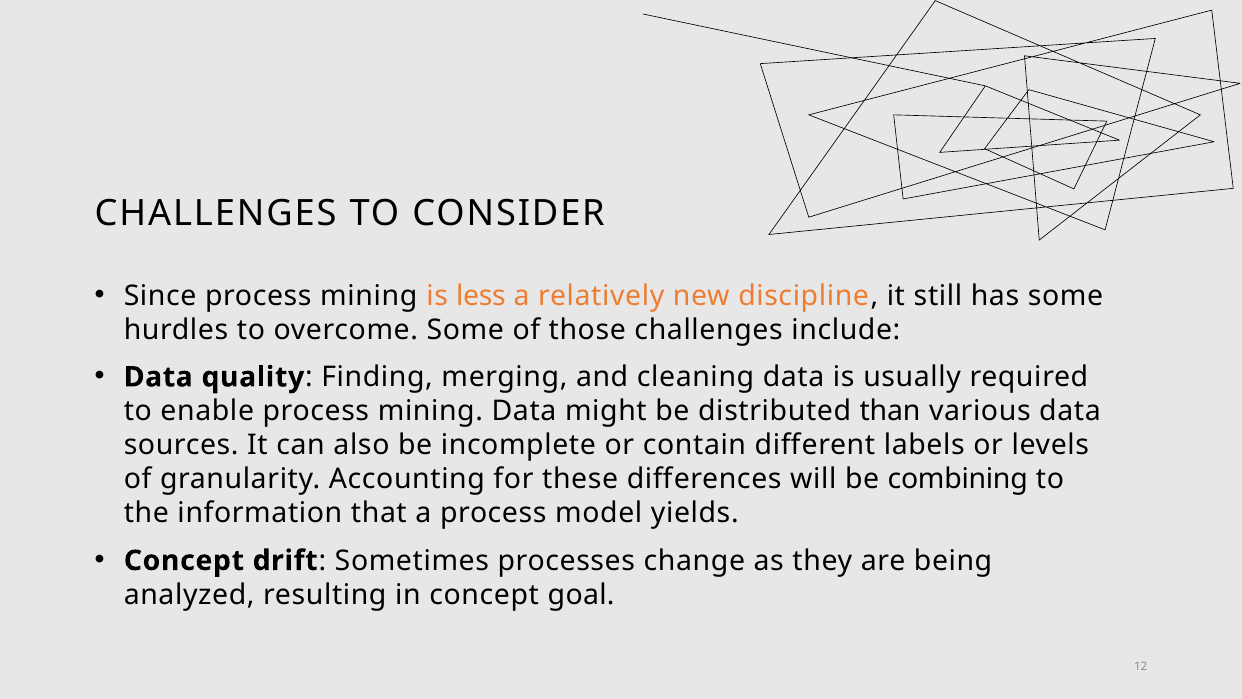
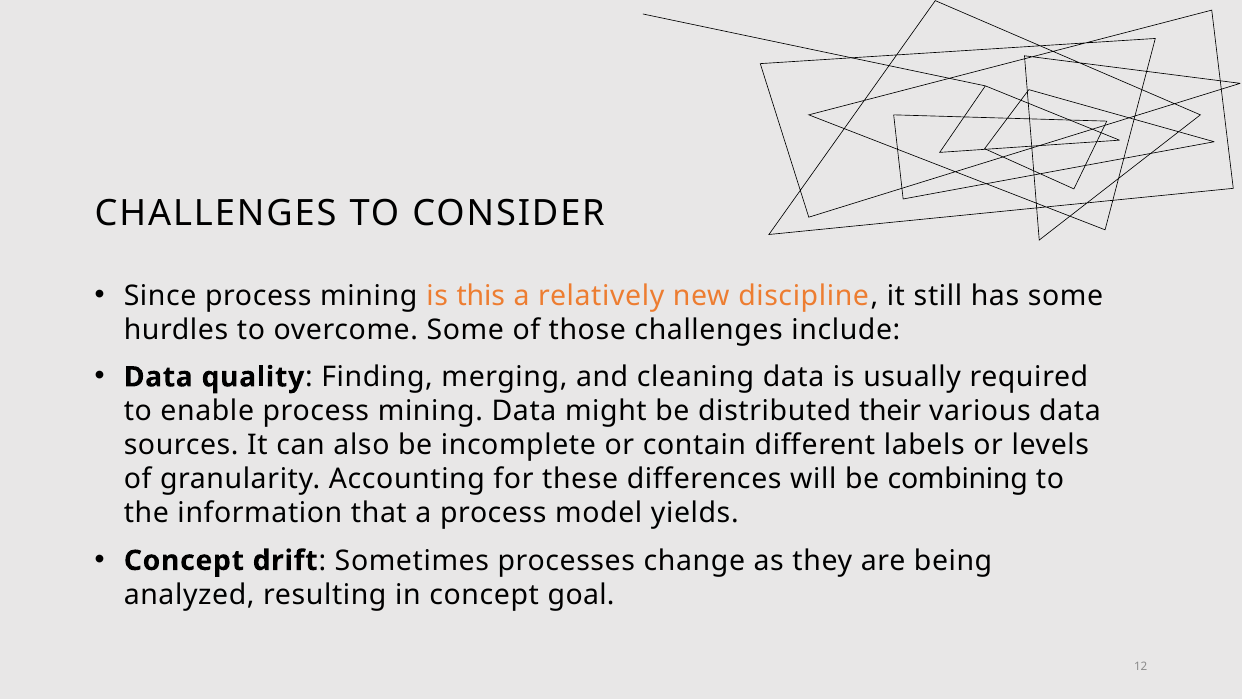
less: less -> this (481, 296)
than: than -> their (890, 411)
